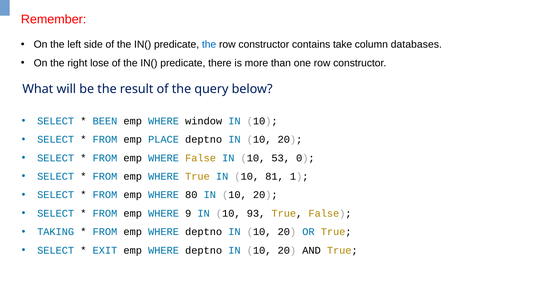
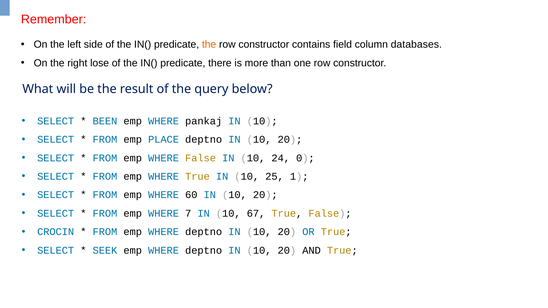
the colour: blue -> orange (209, 45)
take: take -> field (343, 45)
window: window -> pankaj (204, 121)
53: 53 -> 24 (281, 158)
81: 81 -> 25 (275, 177)
80: 80 -> 60 (191, 195)
9: 9 -> 7 (188, 214)
93: 93 -> 67 (256, 214)
TAKING: TAKING -> CROCIN (56, 232)
EXIT: EXIT -> SEEK (105, 251)
